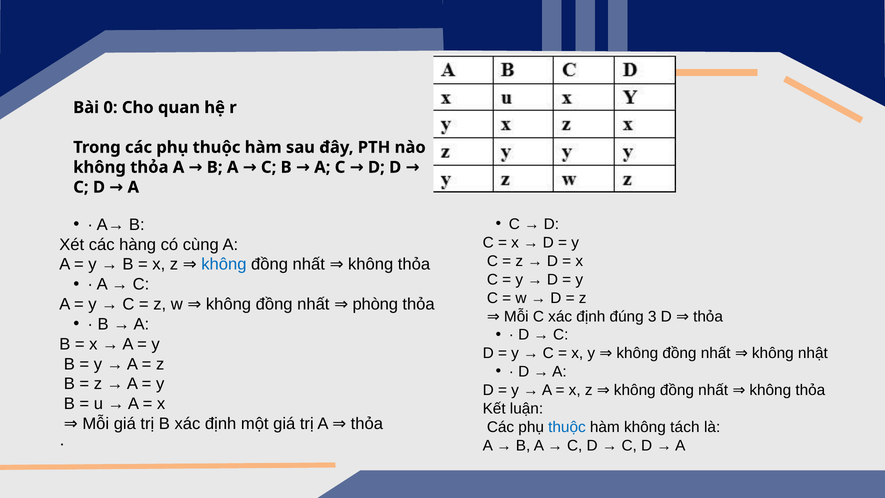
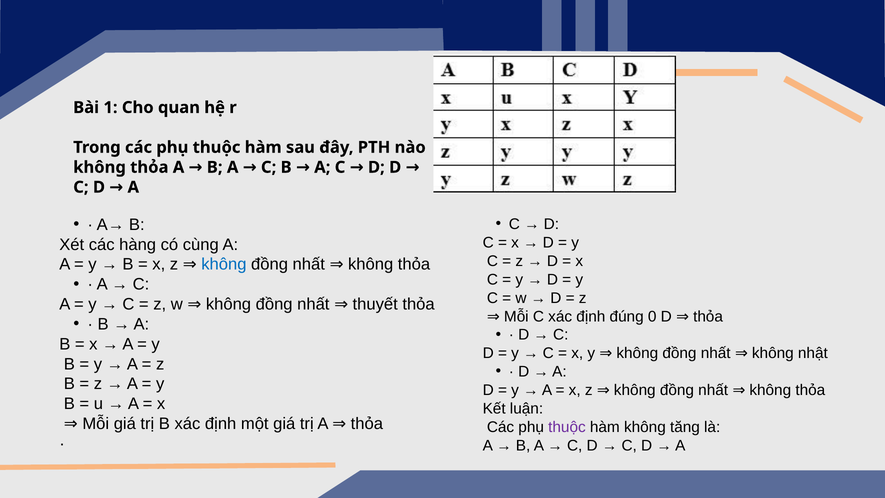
0: 0 -> 1 (110, 107)
phòng: phòng -> thuyết (375, 304)
3: 3 -> 0 (652, 316)
thuộc colour: blue -> purple (567, 427)
tách: tách -> tăng (685, 427)
